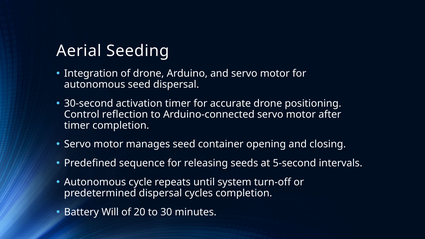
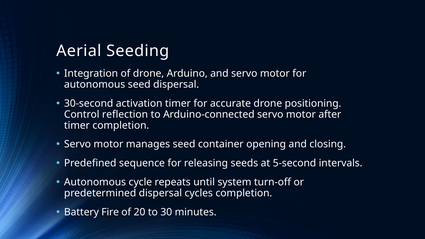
Will: Will -> Fire (110, 212)
